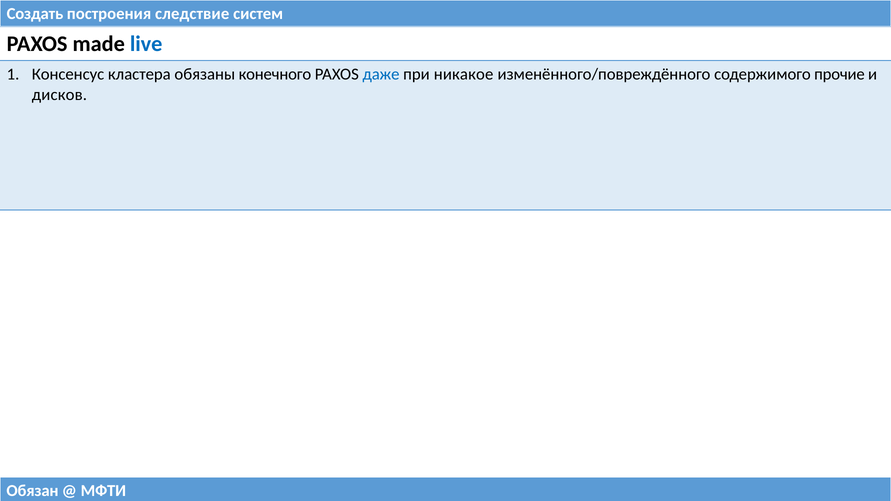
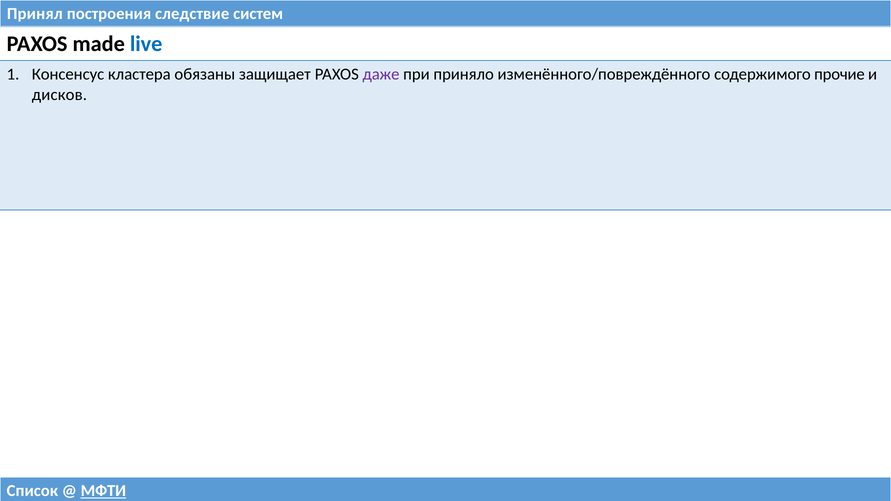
Создать: Создать -> Принял (35, 14)
конечного: конечного -> защищает (275, 74)
даже colour: blue -> purple (381, 74)
никакое: никакое -> приняло (464, 74)
Обязан: Обязан -> Список (32, 491)
МФТИ underline: none -> present (103, 491)
